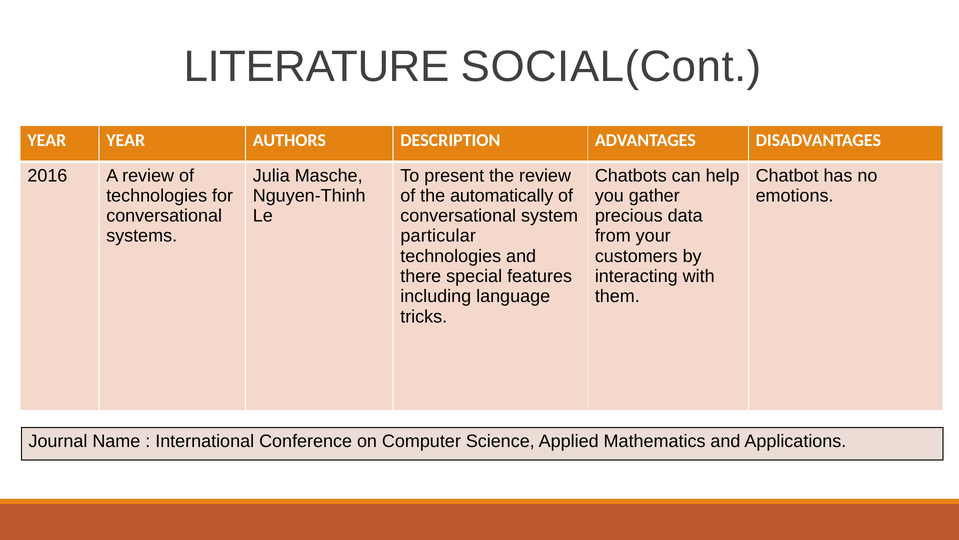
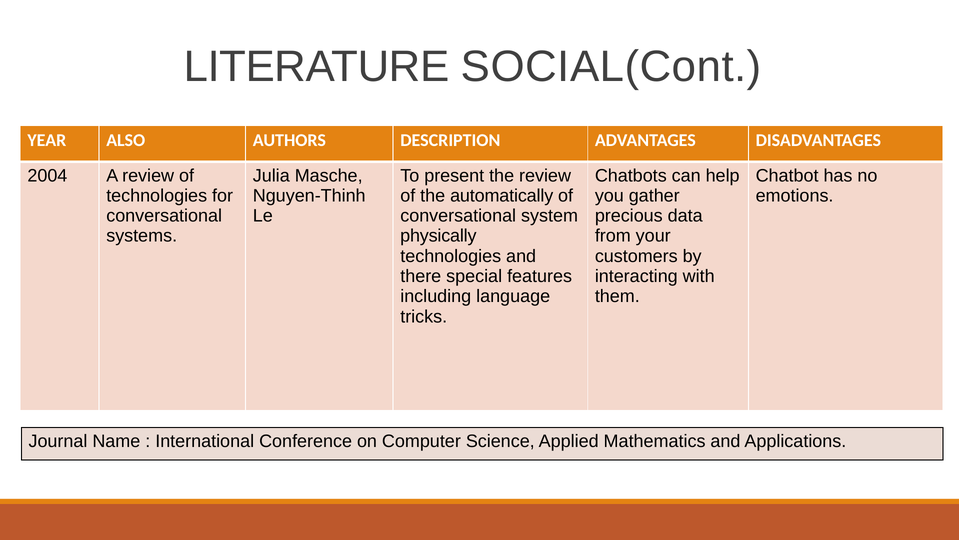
YEAR YEAR: YEAR -> ALSO (126, 140)
2016: 2016 -> 2004 (47, 175)
particular: particular -> physically (438, 236)
